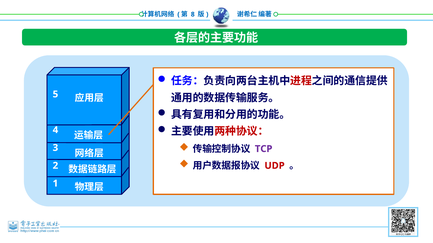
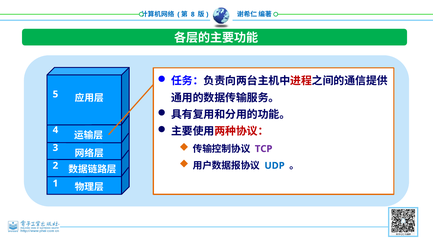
UDP colour: red -> blue (275, 166)
